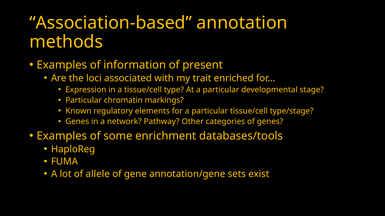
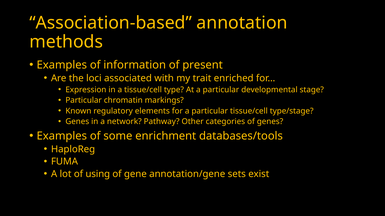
allele: allele -> using (98, 174)
